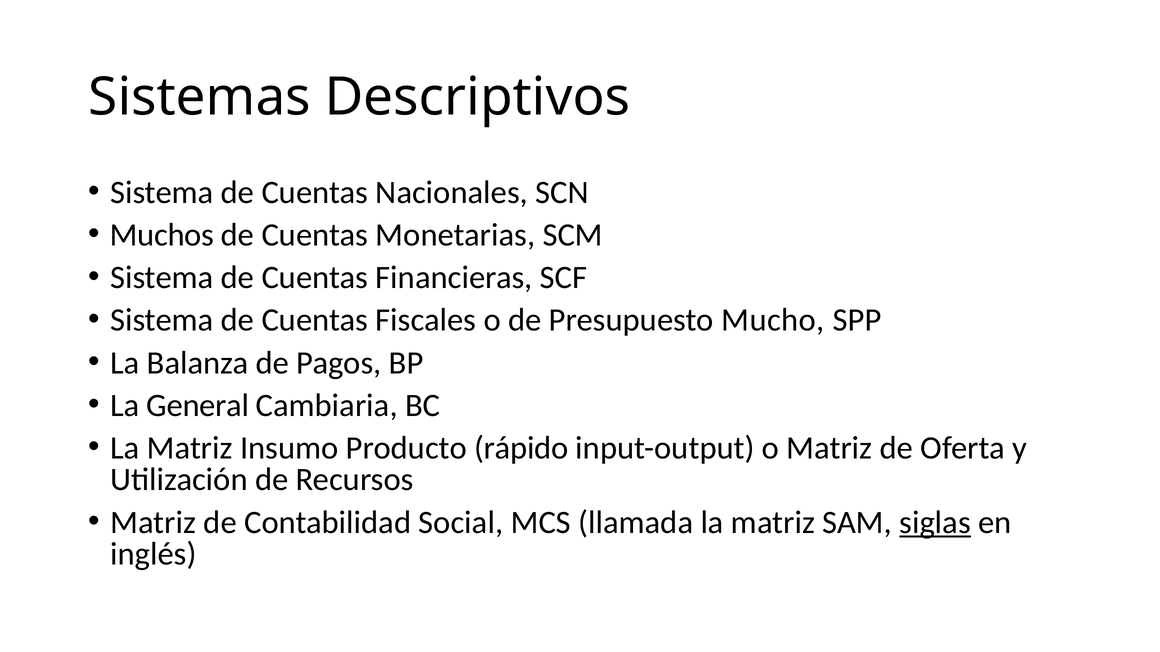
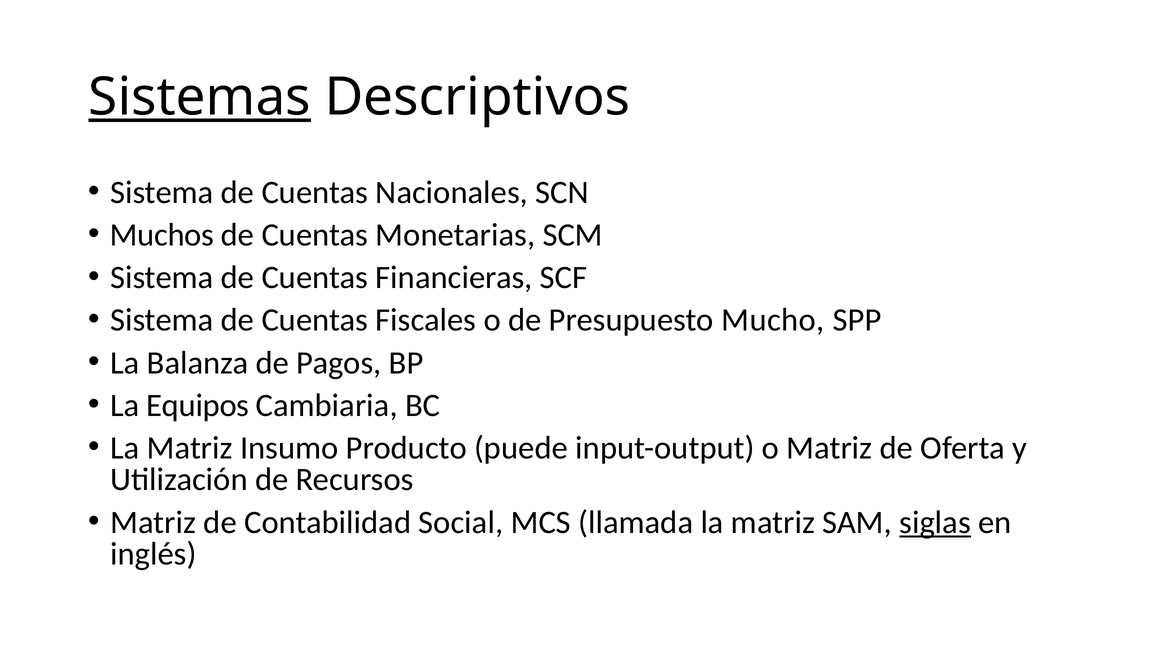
Sistemas underline: none -> present (200, 97)
General: General -> Equipos (198, 406)
rápido: rápido -> puede (521, 448)
